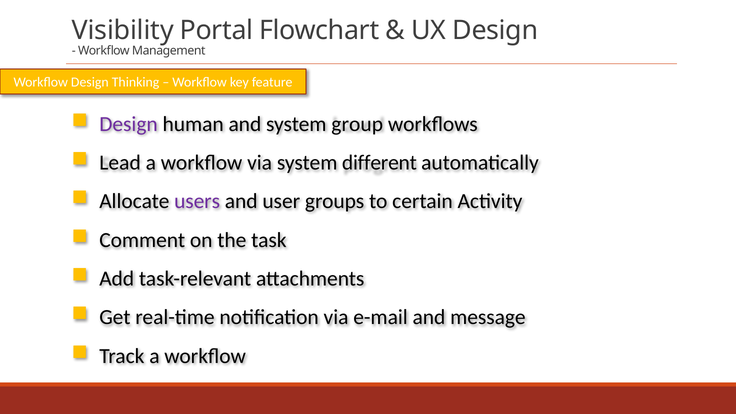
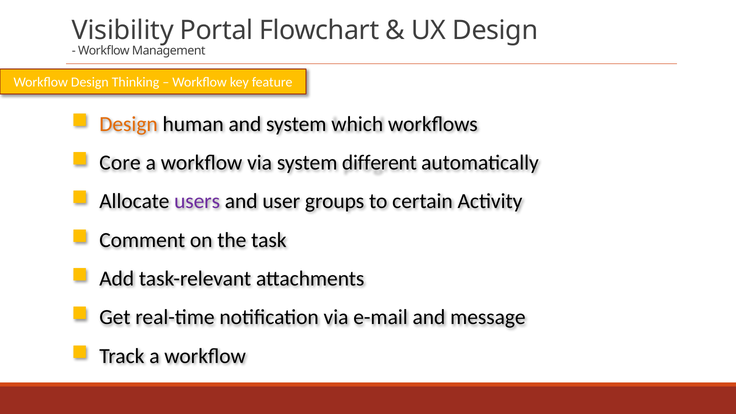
Design colour: purple -> orange (128, 124)
group: group -> which (357, 124)
Lead: Lead -> Core (120, 163)
